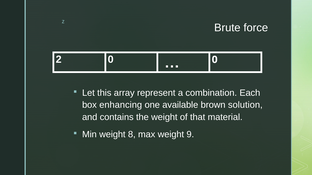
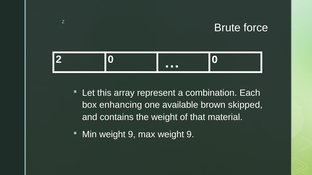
solution: solution -> skipped (245, 105)
Min weight 8: 8 -> 9 (132, 135)
